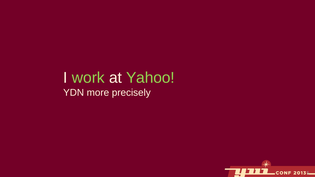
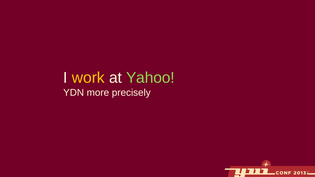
work colour: light green -> yellow (88, 78)
